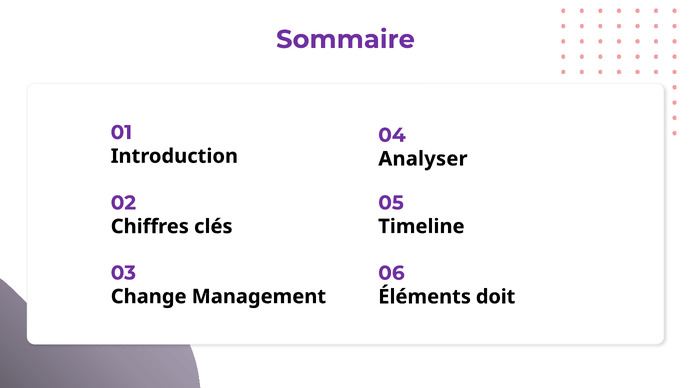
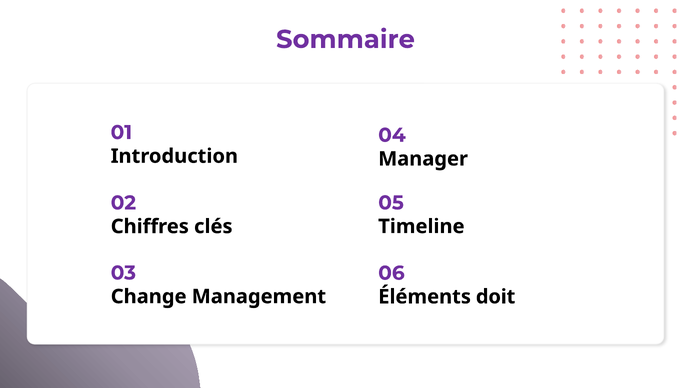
Analyser: Analyser -> Manager (423, 159)
